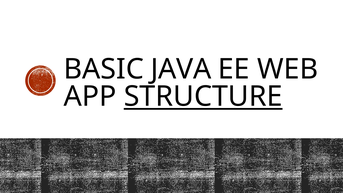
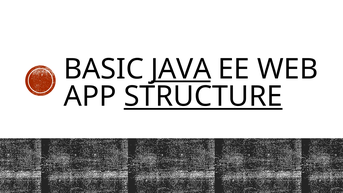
JAVA underline: none -> present (181, 69)
